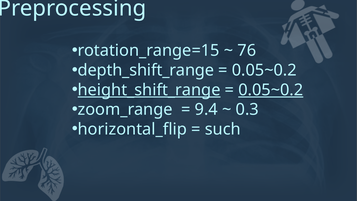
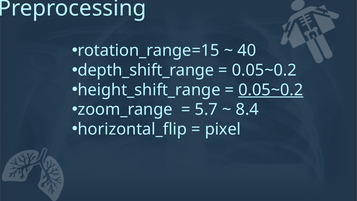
76: 76 -> 40 (247, 51)
height_shift_range underline: present -> none (149, 90)
9.4: 9.4 -> 5.7 (206, 109)
0.3: 0.3 -> 8.4 (247, 109)
such: such -> pixel (223, 129)
